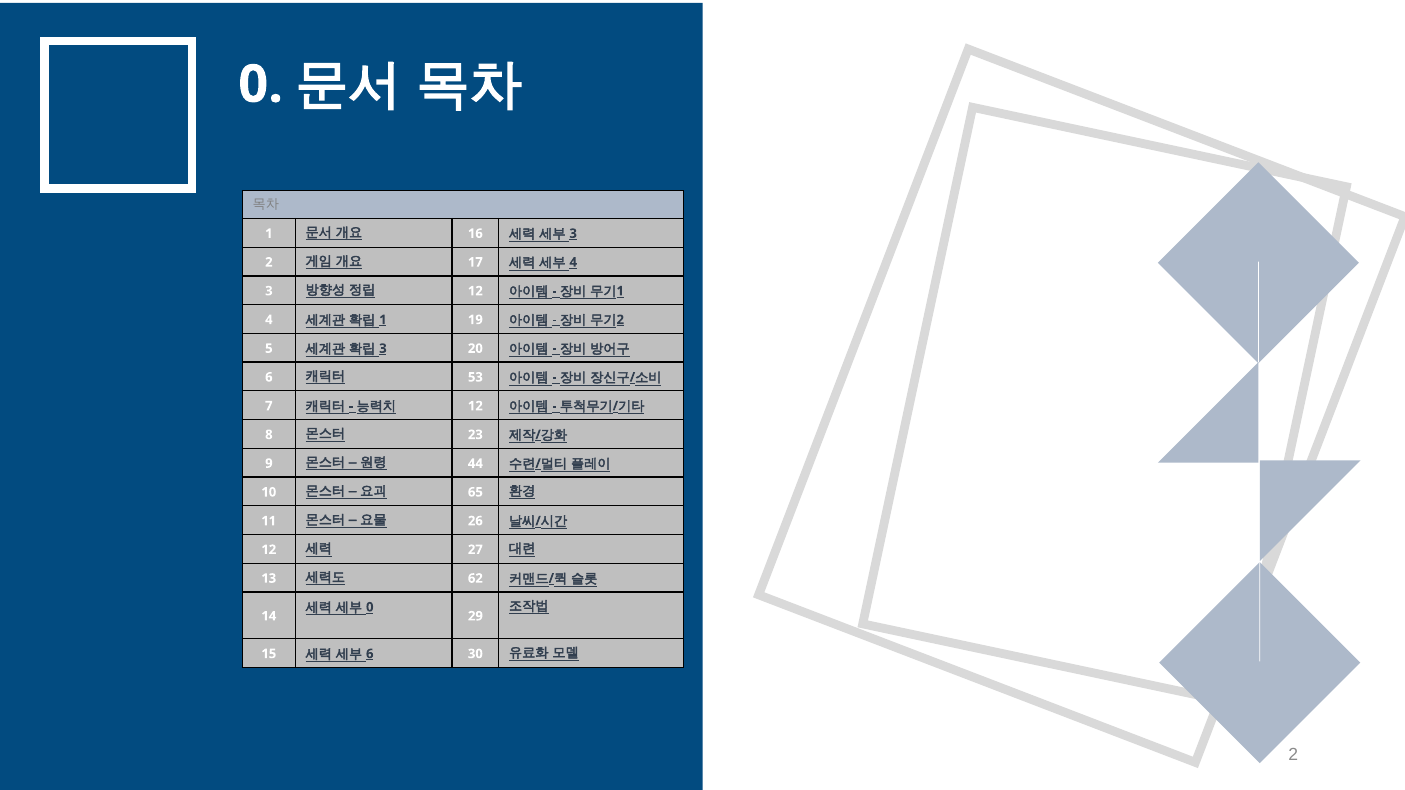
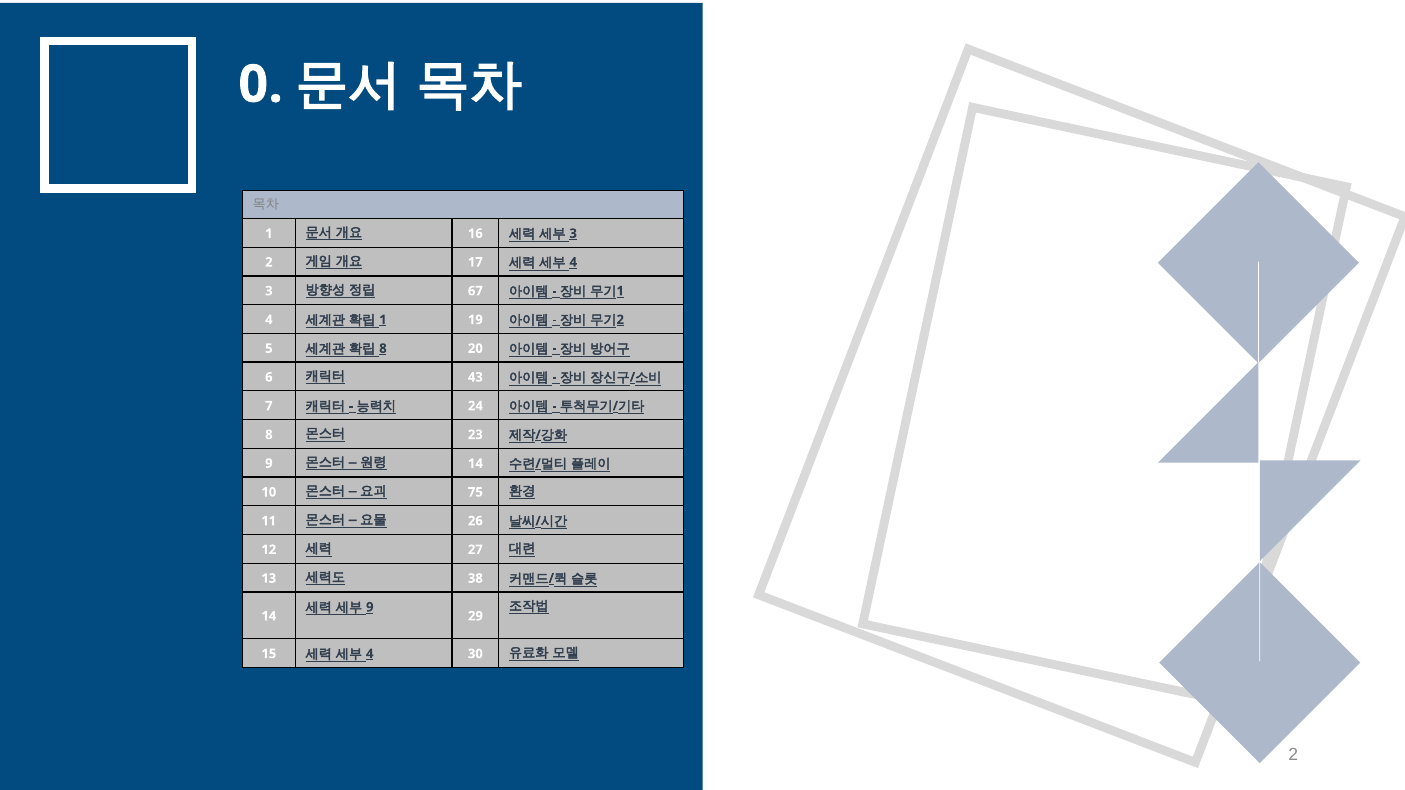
12: 12 -> 67 (475, 291)
3: 3 -> 8 (383, 349)
53: 53 -> 43 (475, 377)
12: 12 -> 24 (475, 406)
44: 44 -> 14 (475, 464)
65: 65 -> 75 (475, 492)
62: 62 -> 38 (475, 579)
0: 0 -> 9 (370, 607)
6: 6 -> 4 (370, 654)
